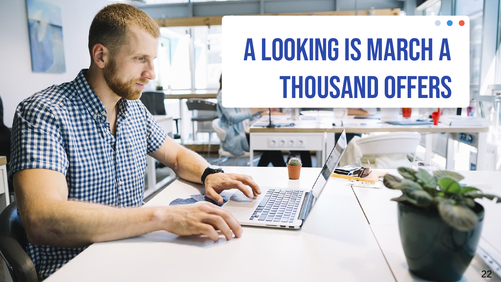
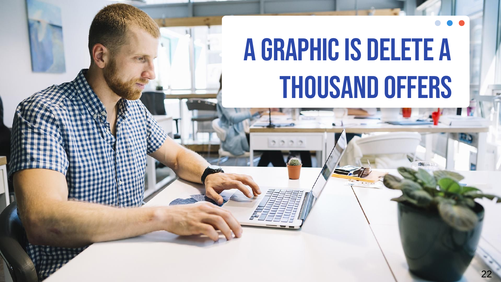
LOOKING: LOOKING -> GRAPHIC (300, 50)
MARCH: MARCH -> DELETE (400, 50)
